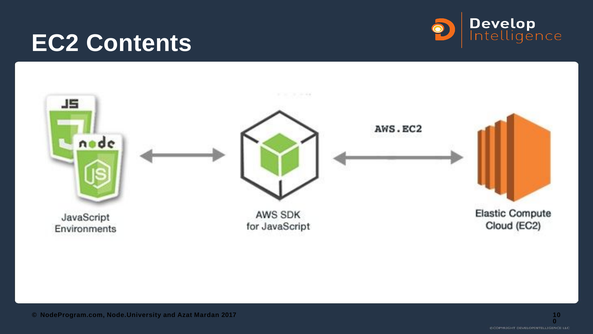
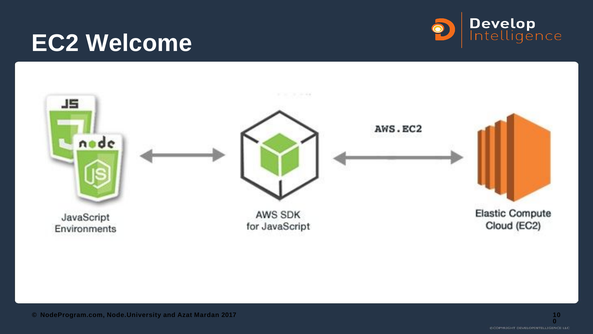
Contents: Contents -> Welcome (139, 43)
